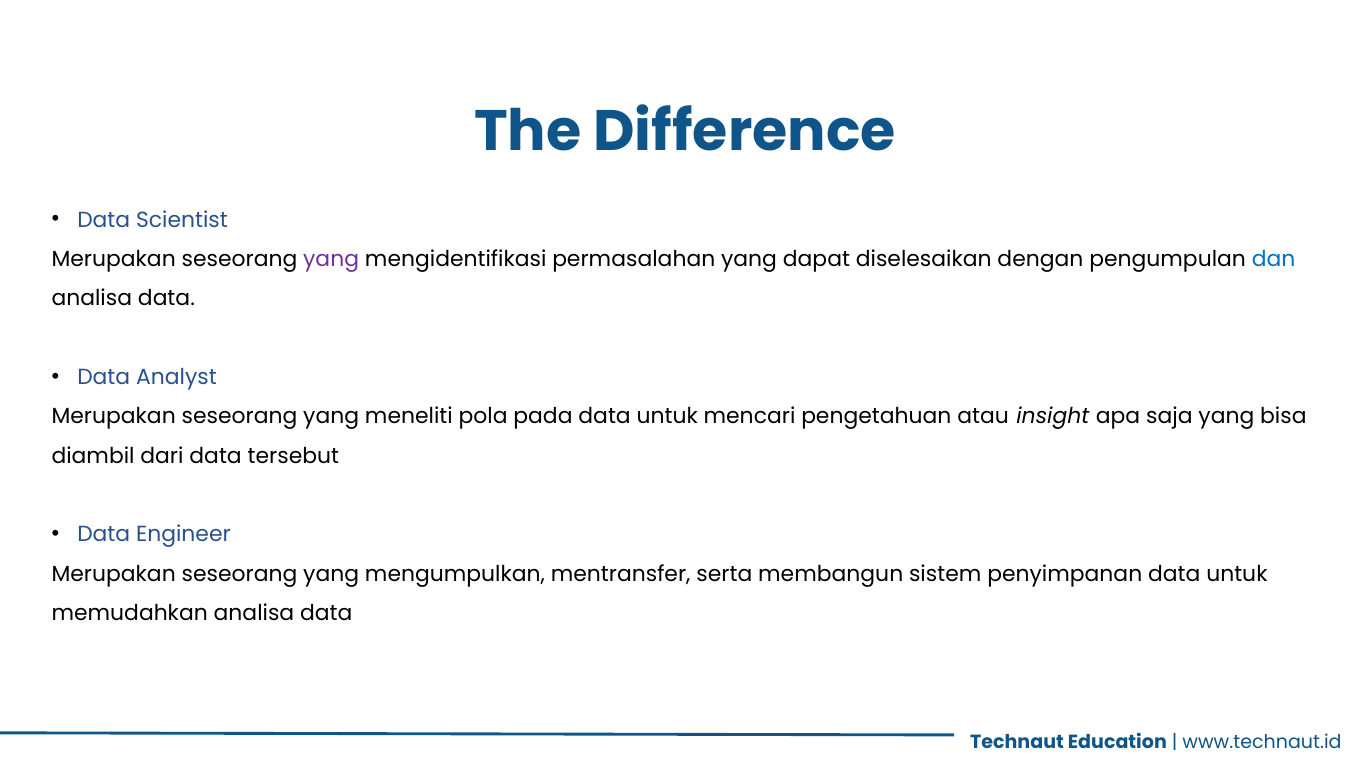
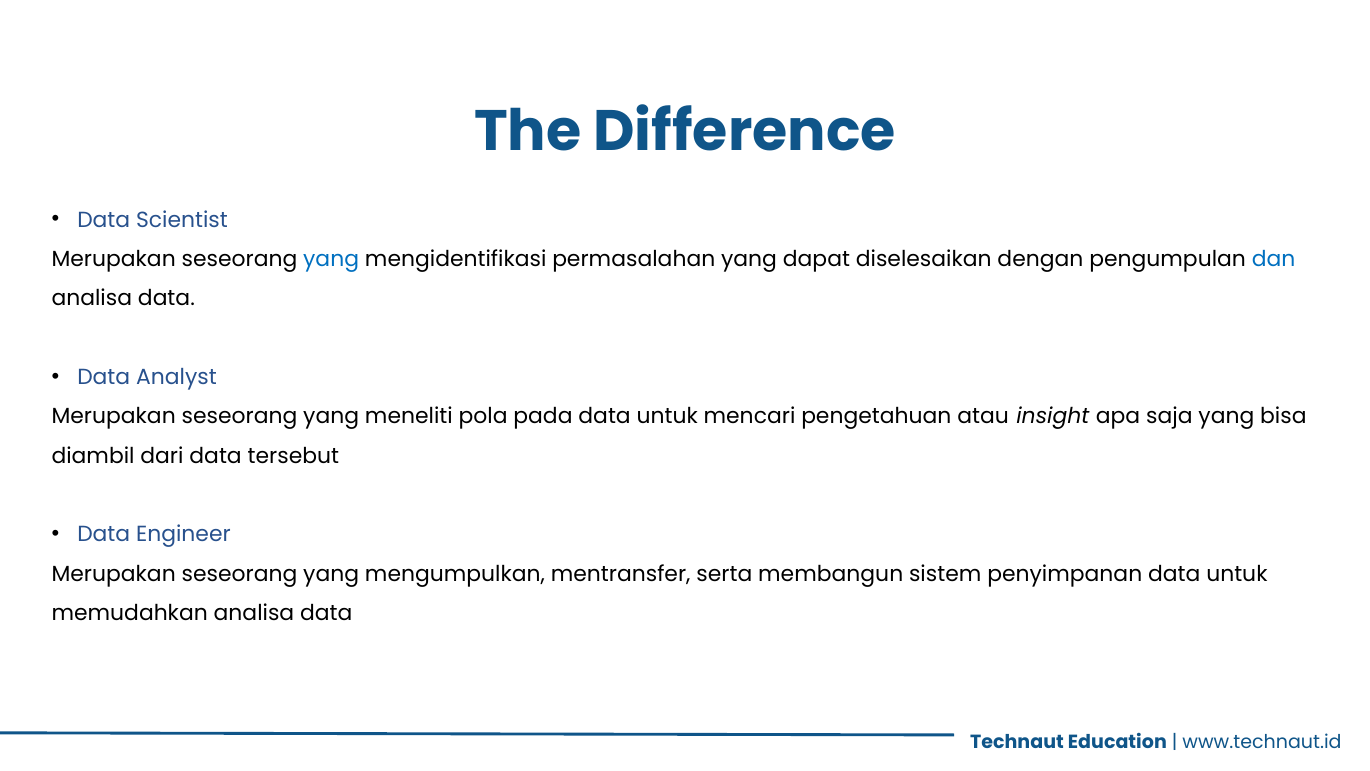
yang colour: purple -> blue (331, 259)
